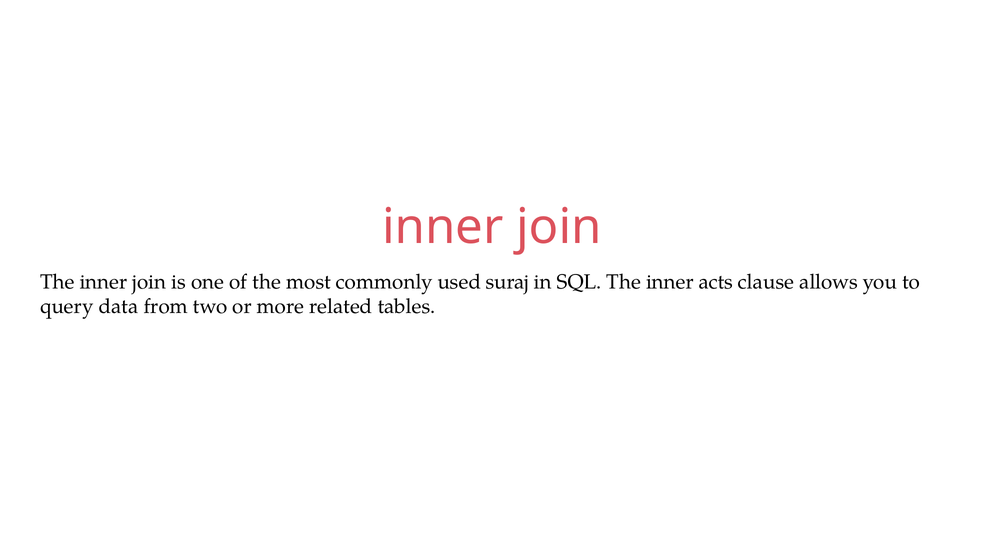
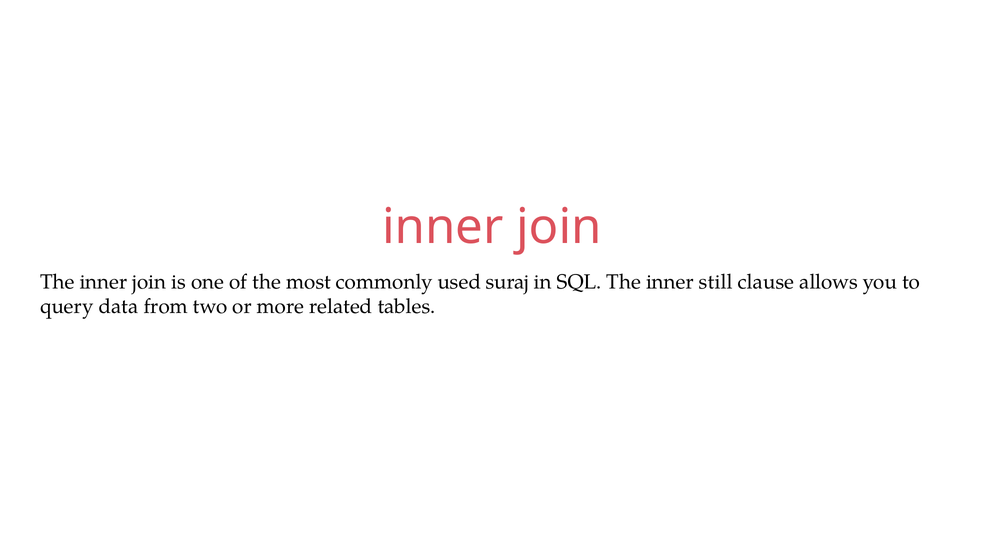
acts: acts -> still (716, 282)
